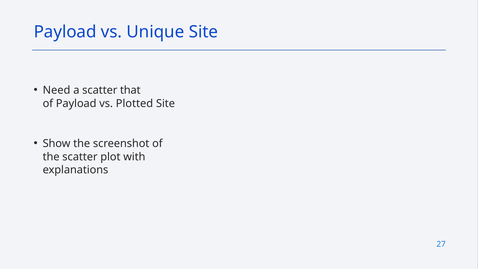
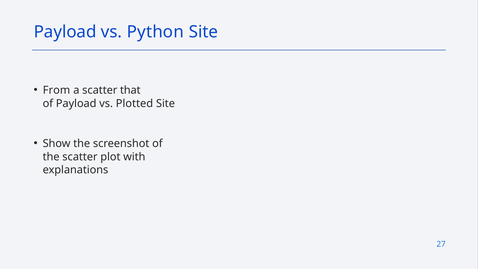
Unique: Unique -> Python (155, 32)
Need: Need -> From (56, 90)
